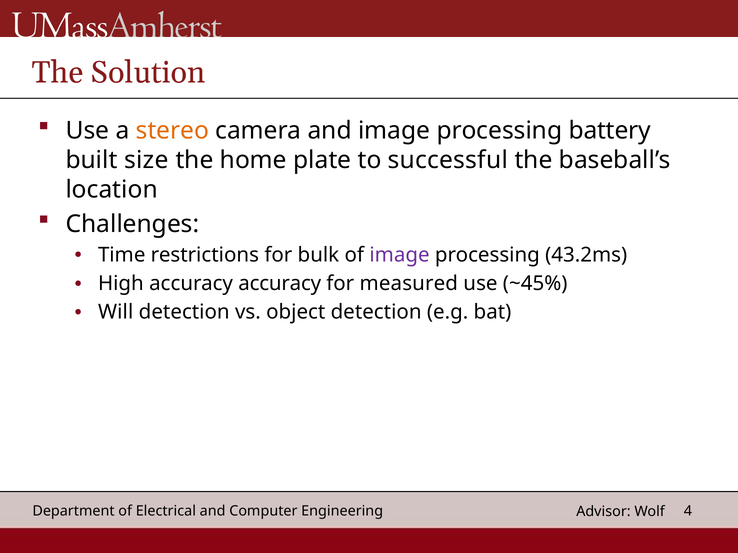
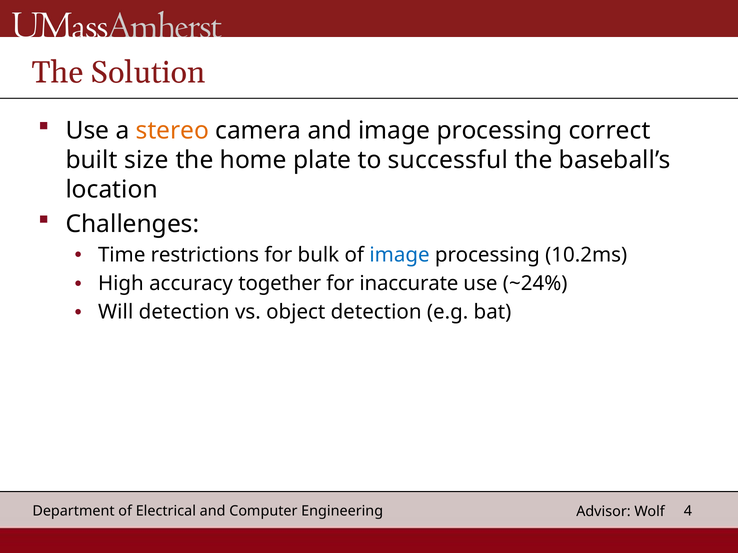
battery: battery -> correct (610, 131)
image colour: purple -> blue (400, 255)
43.2ms: 43.2ms -> 10.2ms (586, 255)
accuracy accuracy: accuracy -> together (280, 284)
measured: measured -> inaccurate (409, 284)
~45%: ~45% -> ~24% (535, 284)
